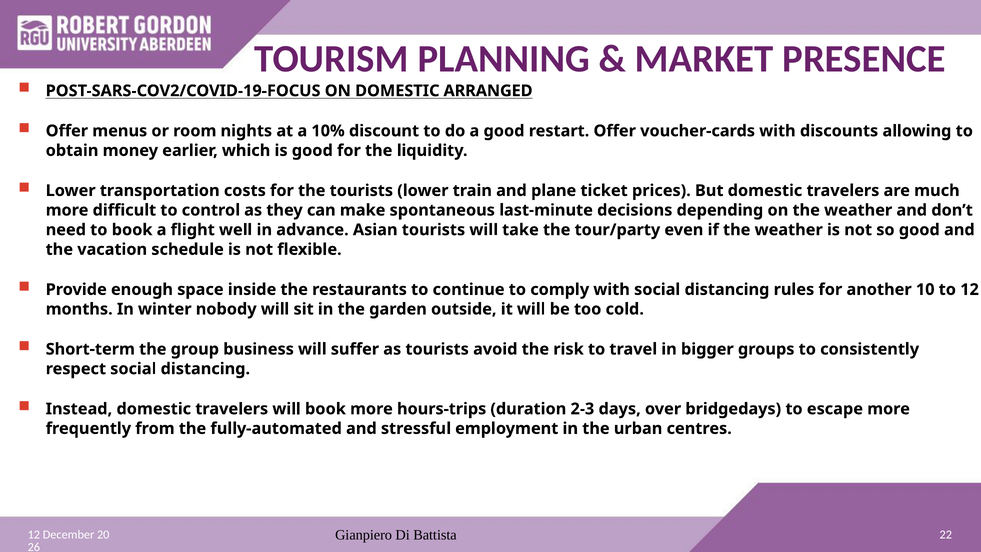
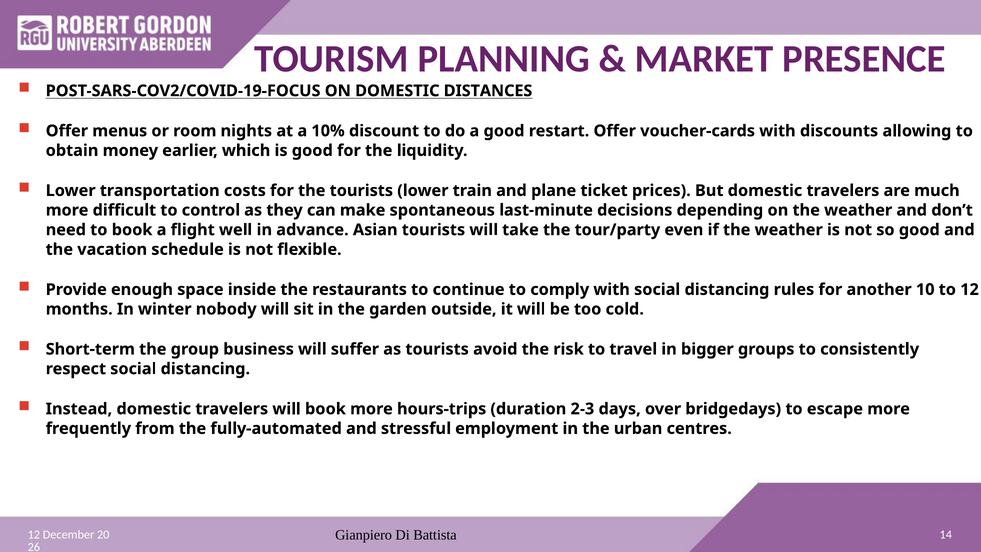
ARRANGED: ARRANGED -> DISTANCES (488, 91)
22: 22 -> 14 (946, 535)
